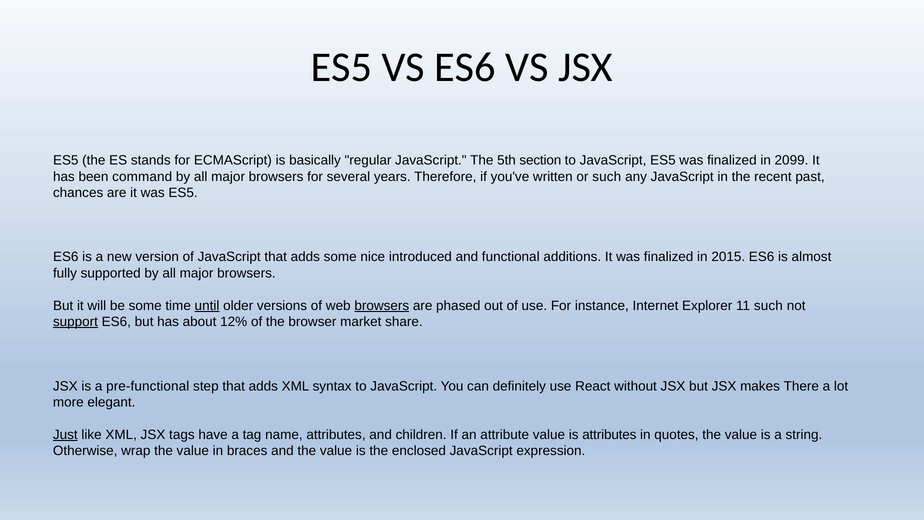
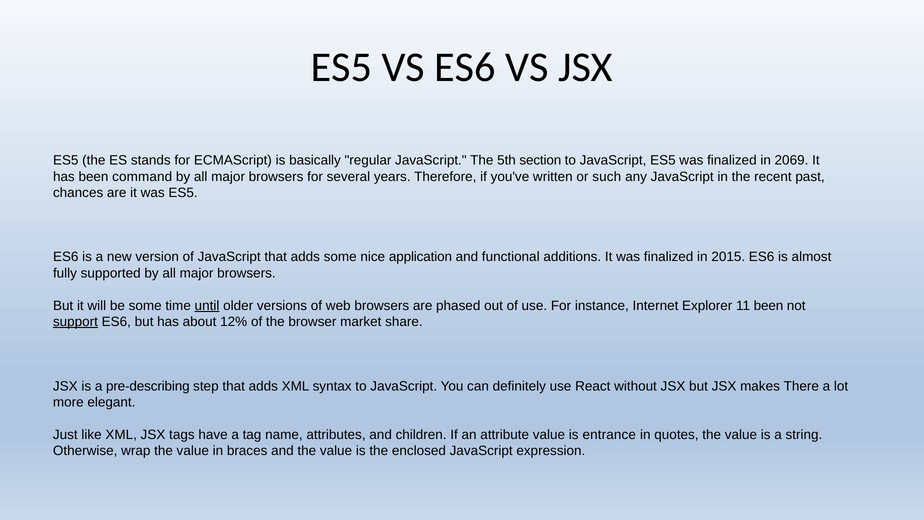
2099: 2099 -> 2069 (792, 160)
introduced: introduced -> application (420, 257)
browsers underline: present -> none (382, 305)
11 such: such -> been (769, 305)
pre-functional: pre-functional -> pre-describing (148, 386)
Just underline: present -> none (65, 435)
is attributes: attributes -> entrance (609, 435)
